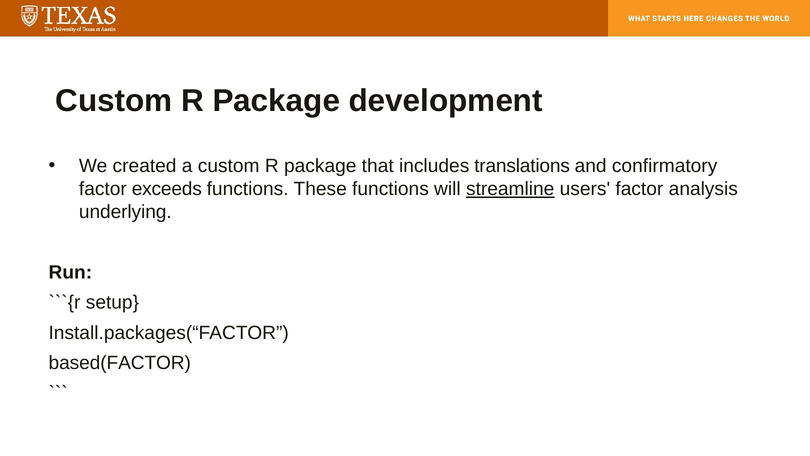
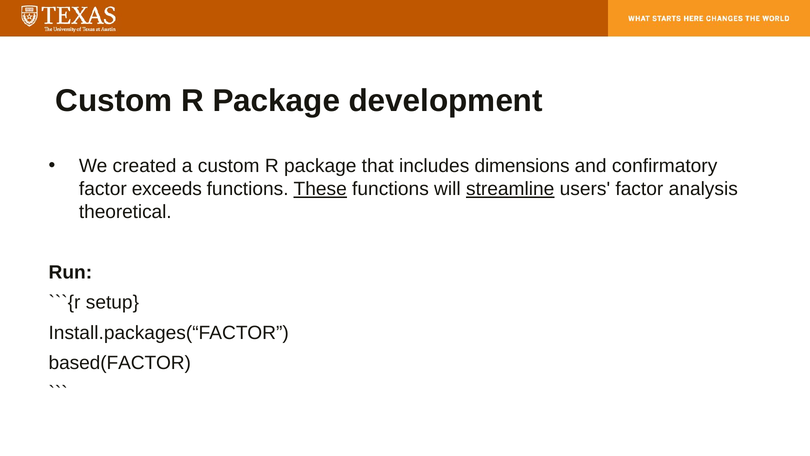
translations: translations -> dimensions (522, 166)
These underline: none -> present (320, 189)
underlying: underlying -> theoretical (125, 212)
